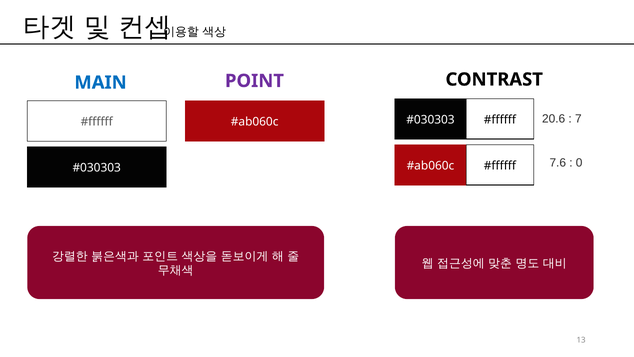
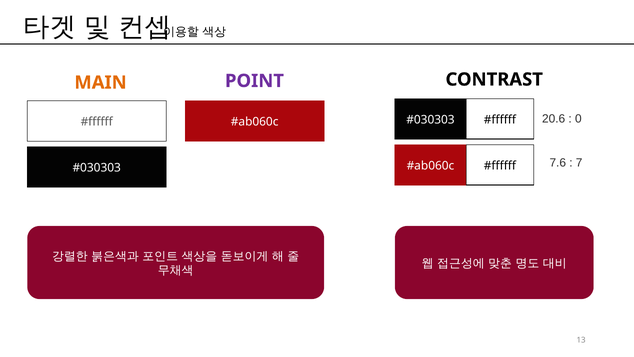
MAIN colour: blue -> orange (101, 82)
7: 7 -> 0 (578, 118)
0: 0 -> 7 (579, 163)
